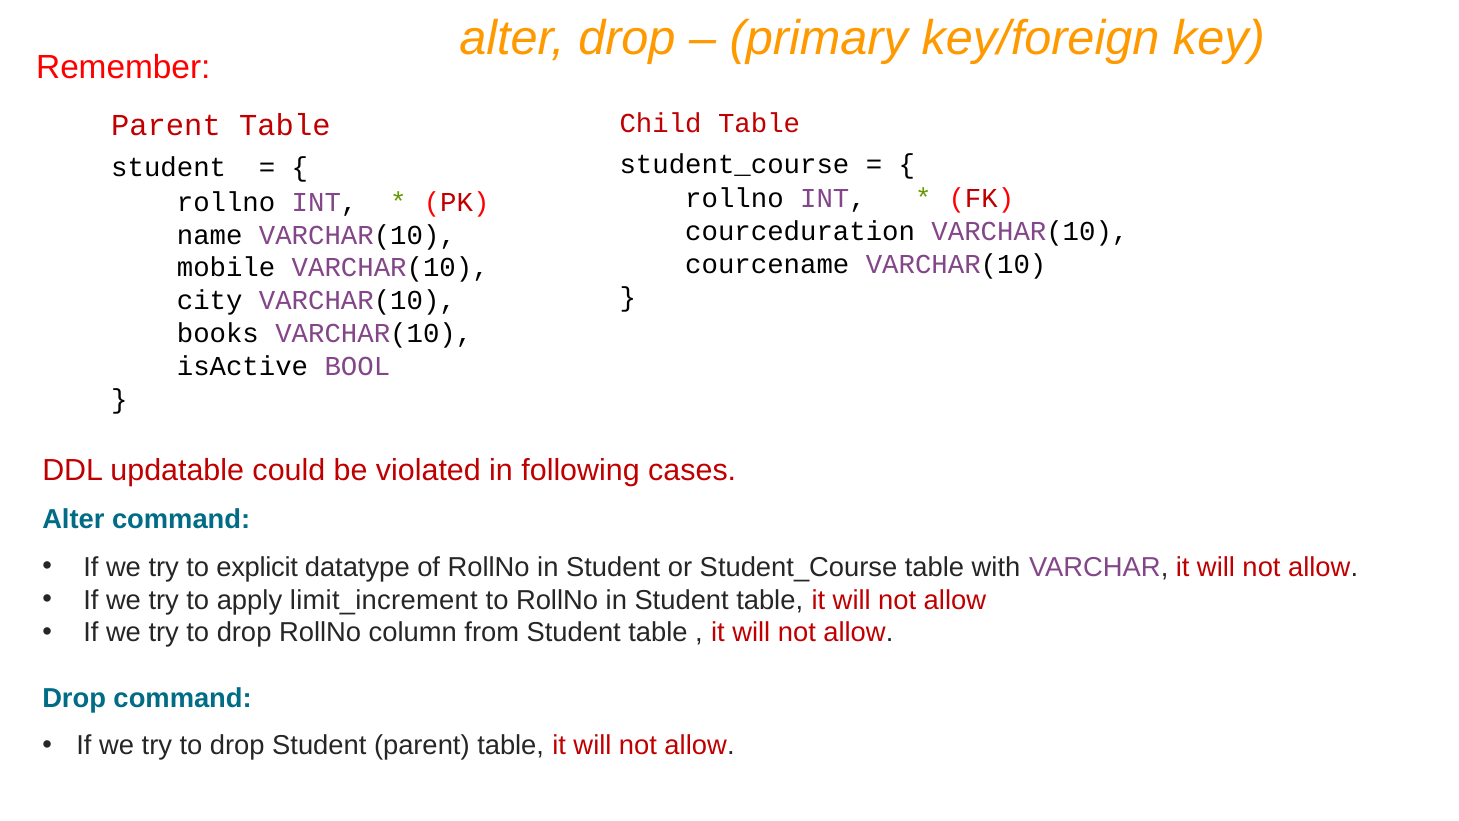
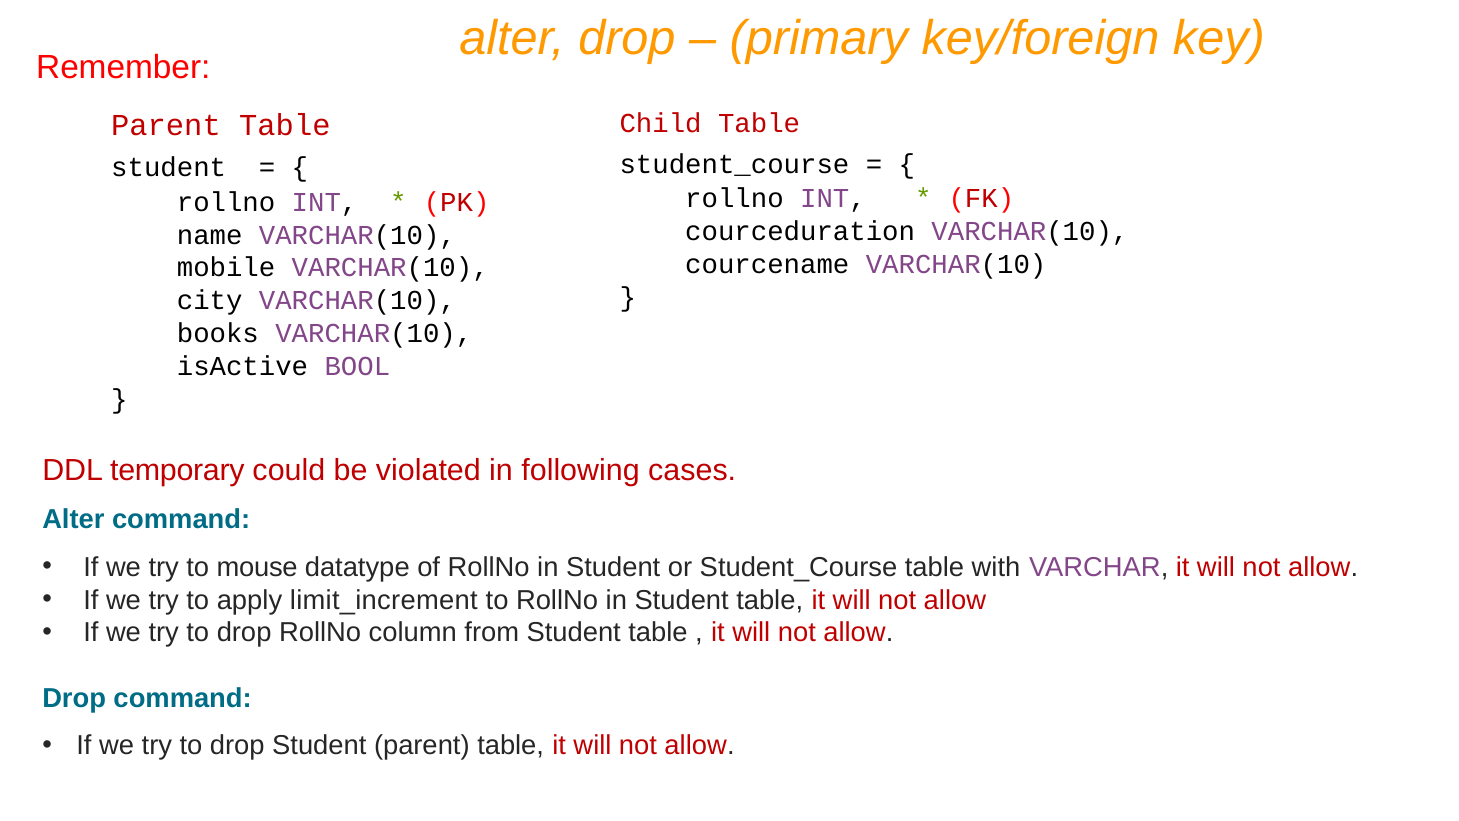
updatable: updatable -> temporary (177, 471)
explicit: explicit -> mouse (257, 567)
